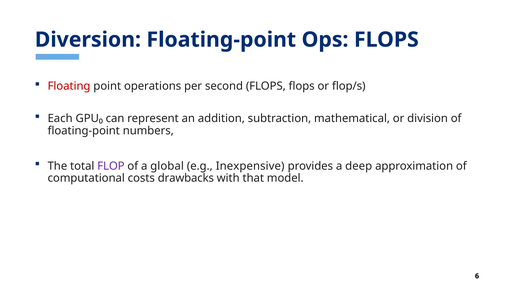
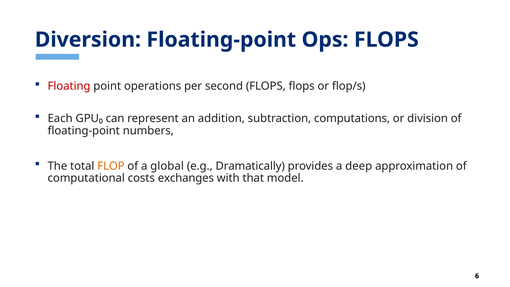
mathematical: mathematical -> computations (352, 119)
FLOP colour: purple -> orange (111, 166)
Inexpensive: Inexpensive -> Dramatically (250, 166)
drawbacks: drawbacks -> exchanges (186, 178)
